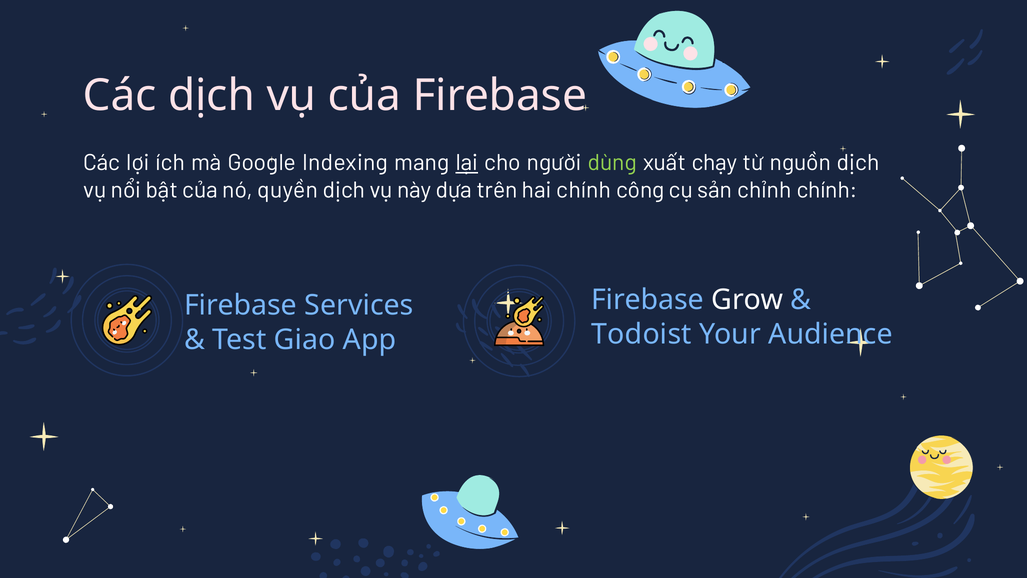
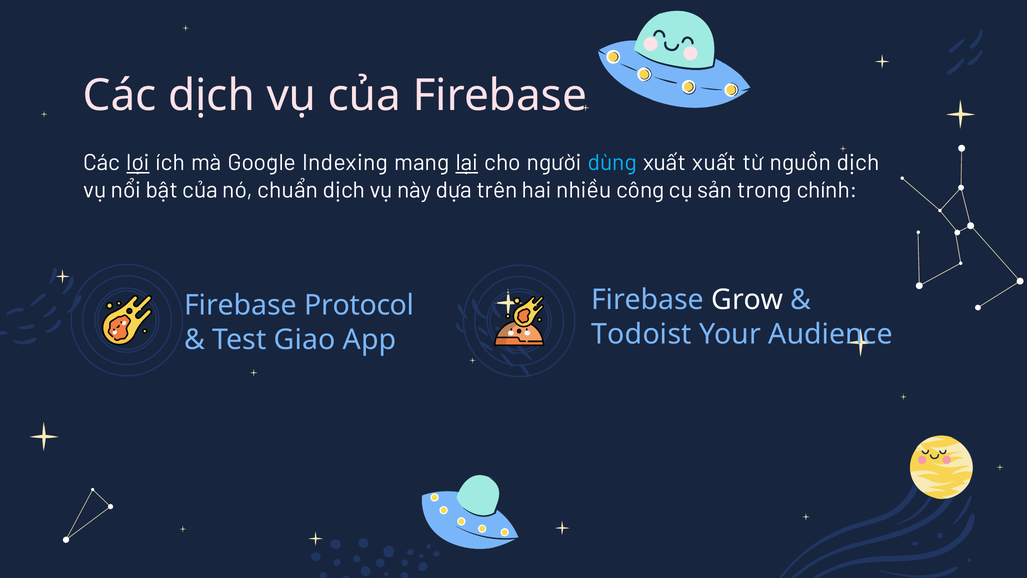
lợi underline: none -> present (138, 163)
dùng colour: light green -> light blue (612, 163)
xuất chạy: chạy -> xuất (714, 163)
quyền: quyền -> chuẩn (288, 190)
hai chính: chính -> nhiều (584, 190)
chỉnh: chỉnh -> trong (764, 190)
Services: Services -> Protocol (359, 305)
